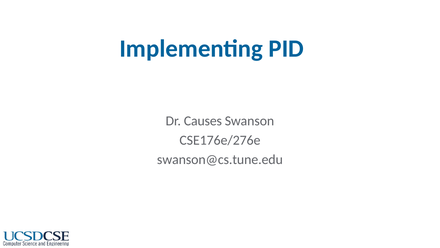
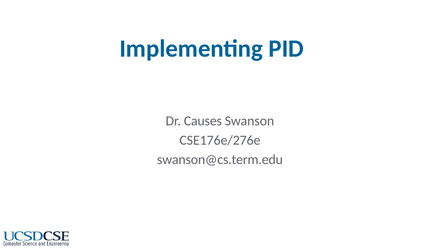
swanson@cs.tune.edu: swanson@cs.tune.edu -> swanson@cs.term.edu (220, 159)
